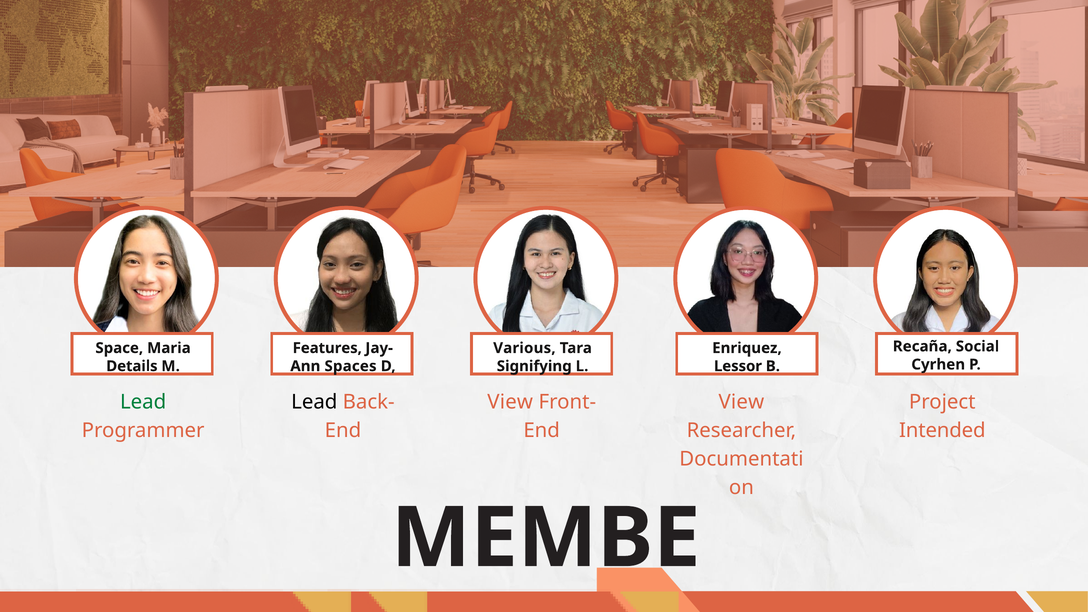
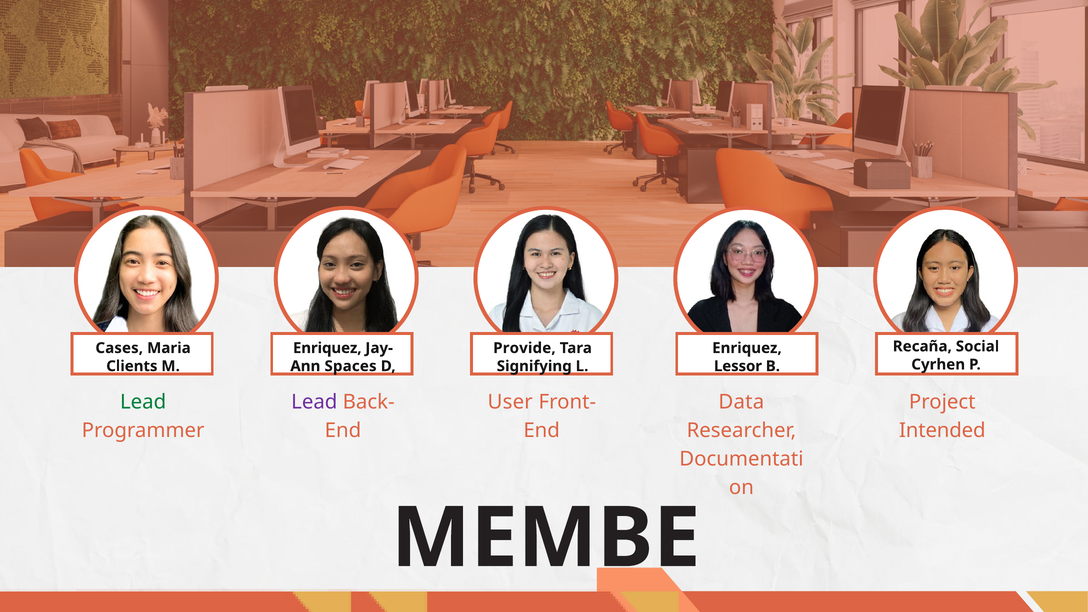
Space: Space -> Cases (119, 348)
Features: Features -> Enriquez (327, 348)
Various: Various -> Provide (524, 348)
Details: Details -> Clients (132, 366)
Lead colour: black -> purple (314, 402)
View: View -> User (510, 402)
View: View -> Data (741, 402)
